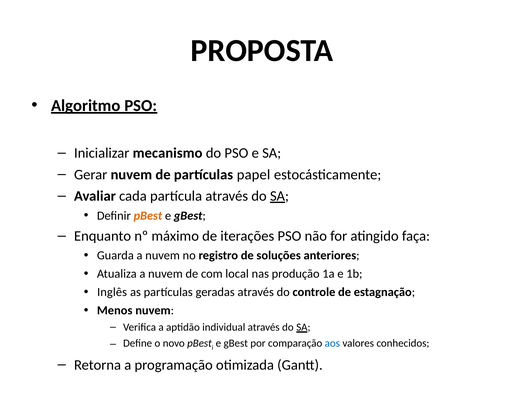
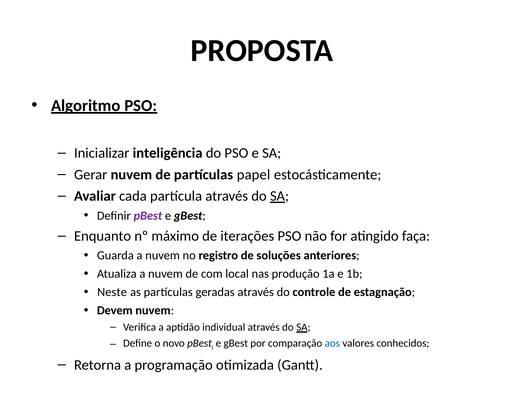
mecanismo: mecanismo -> inteligência (168, 153)
pBest colour: orange -> purple (148, 216)
Inglês: Inglês -> Neste (112, 292)
Menos: Menos -> Devem (115, 311)
